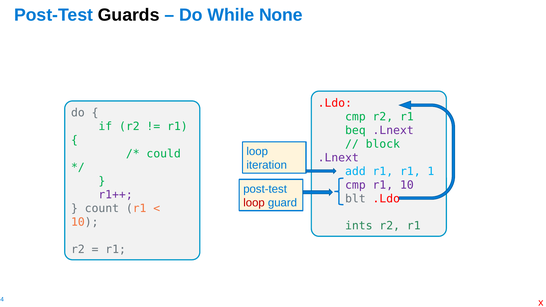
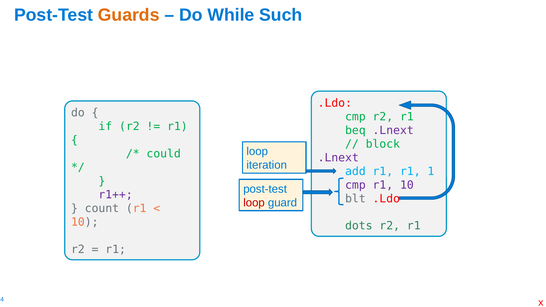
Guards colour: black -> orange (129, 15)
None: None -> Such (281, 15)
ints: ints -> dots (359, 226)
